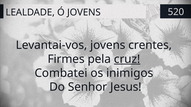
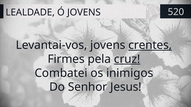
crentes underline: none -> present (150, 45)
